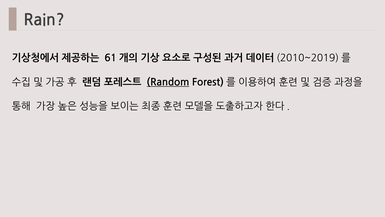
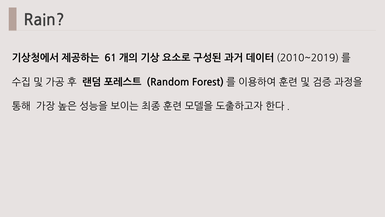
Random underline: present -> none (168, 82)
